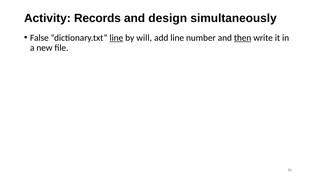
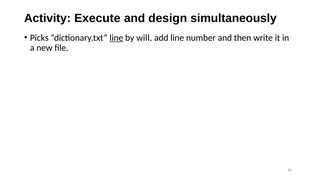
Records: Records -> Execute (97, 18)
False: False -> Picks (39, 38)
then underline: present -> none (243, 38)
